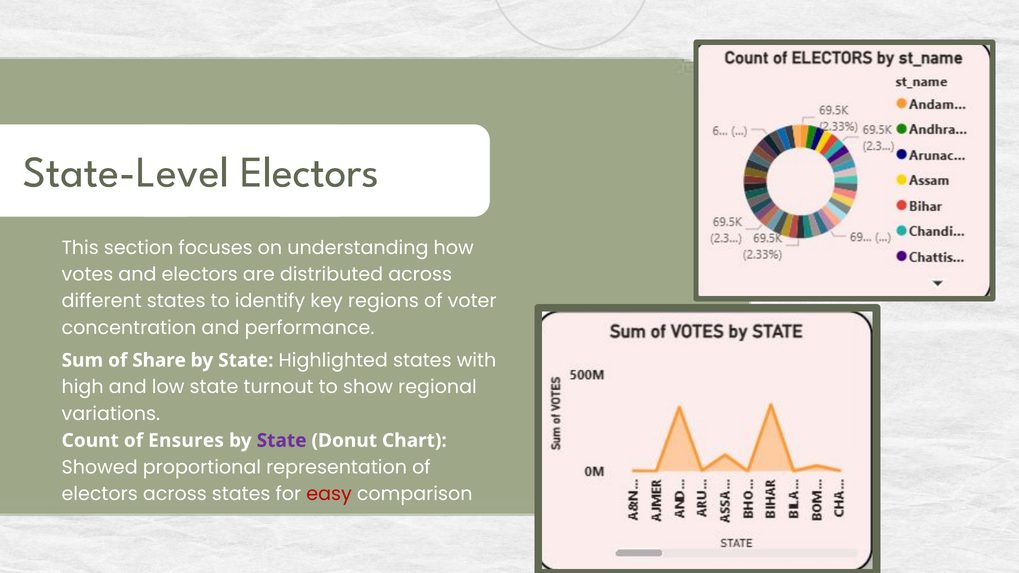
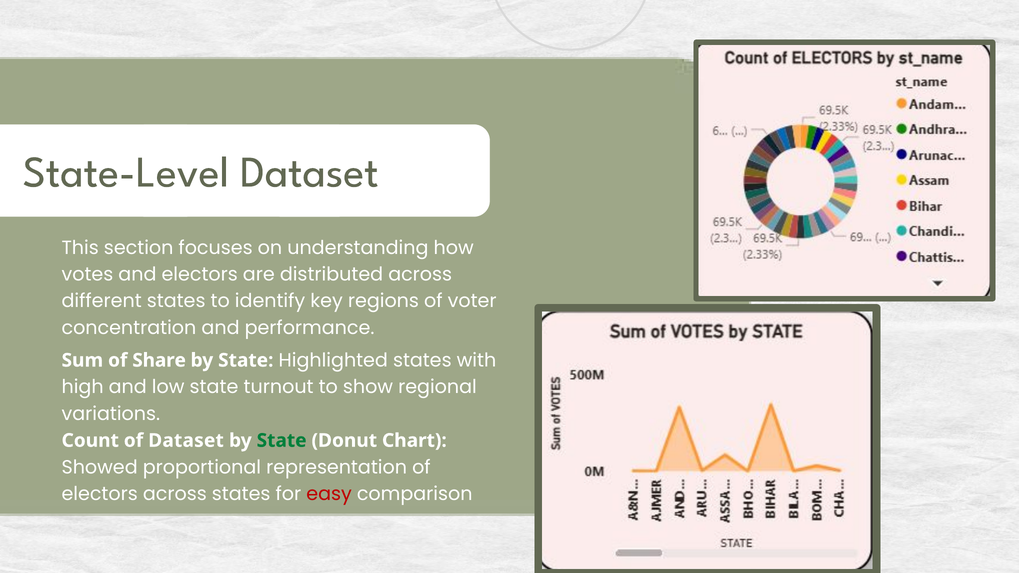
State-Level Electors: Electors -> Dataset (309, 172)
of Ensures: Ensures -> Dataset (186, 441)
State colour: purple -> green (282, 441)
